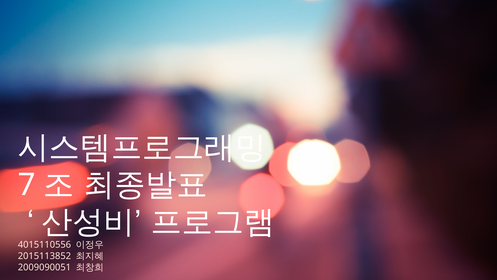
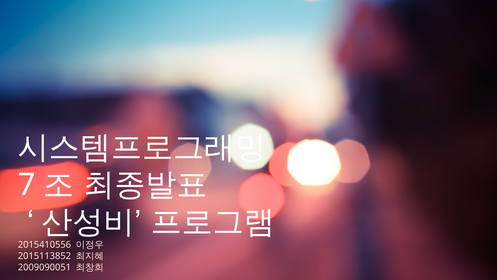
4015110556: 4015110556 -> 2015410556 (44, 245)
